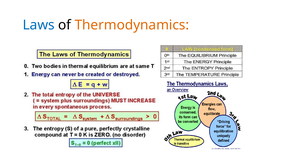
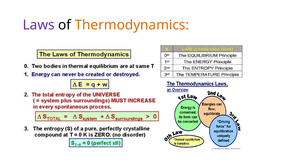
Laws colour: blue -> purple (39, 25)
